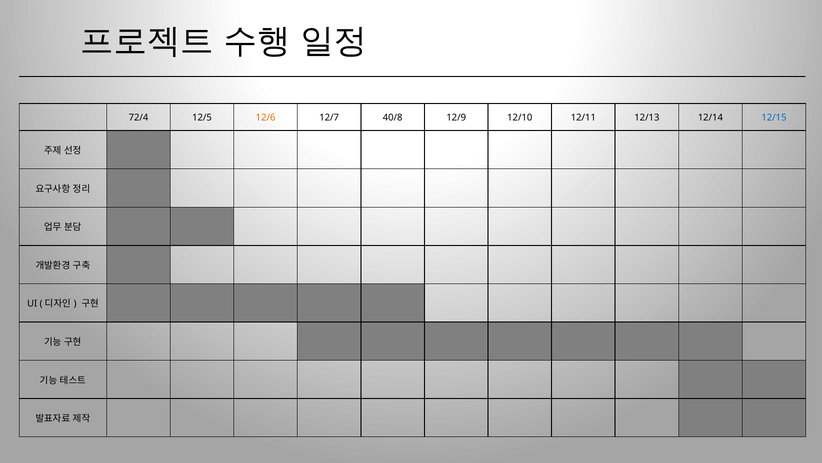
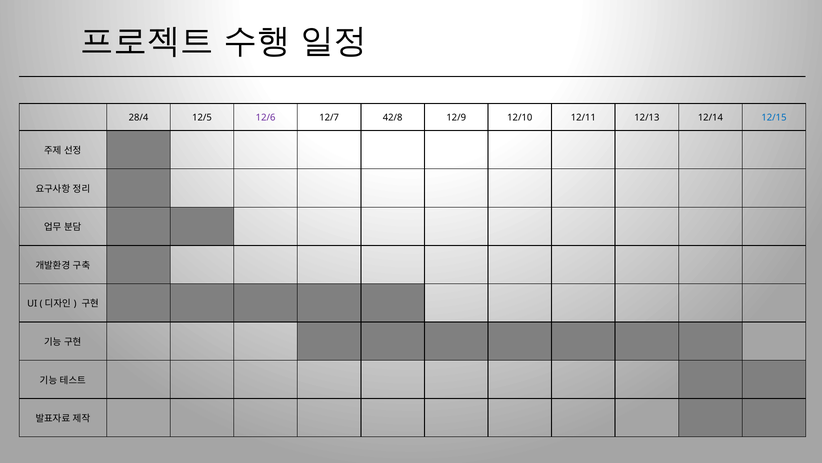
72/4: 72/4 -> 28/4 (138, 117)
12/6 colour: orange -> purple (266, 117)
40/8: 40/8 -> 42/8 (393, 117)
